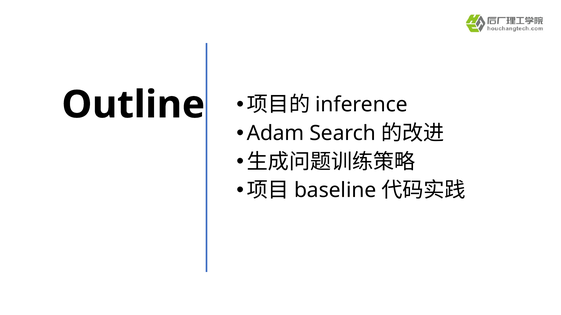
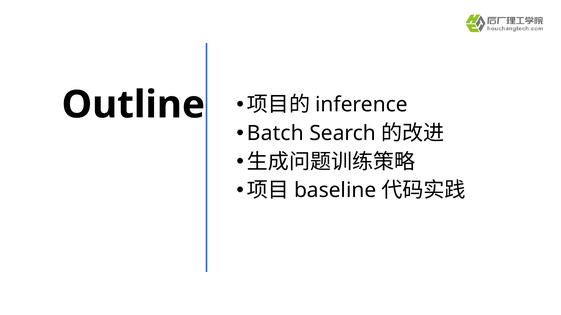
Adam: Adam -> Batch (275, 133)
